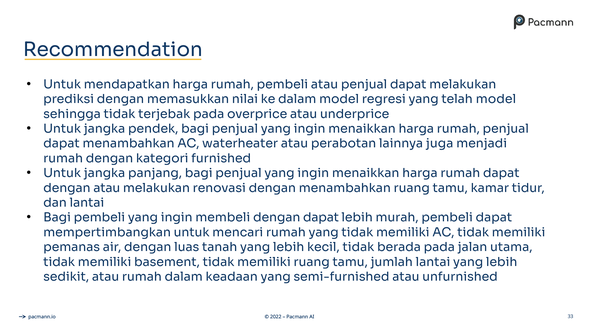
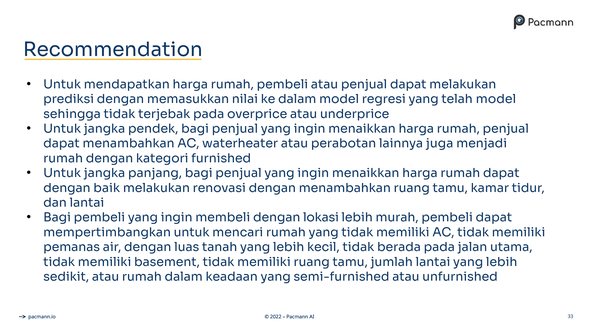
dengan atau: atau -> baik (107, 188)
dengan dapat: dapat -> lokasi (321, 218)
